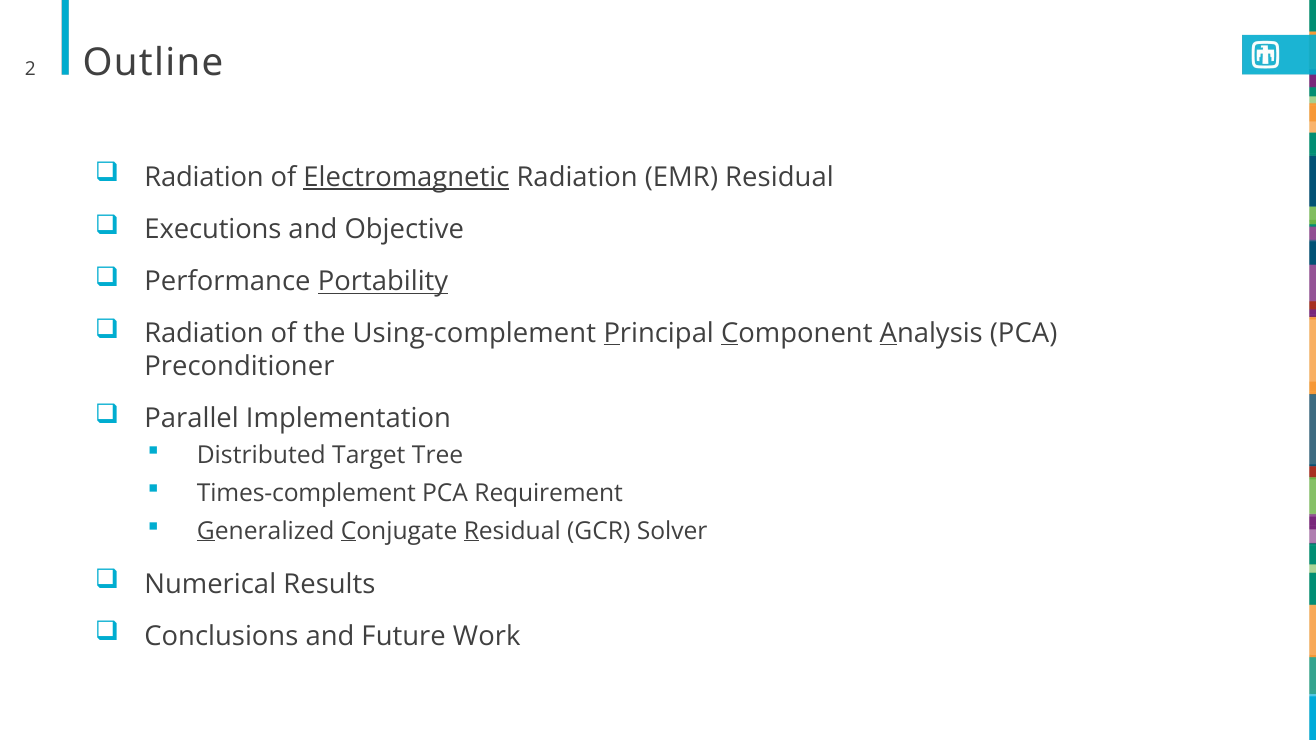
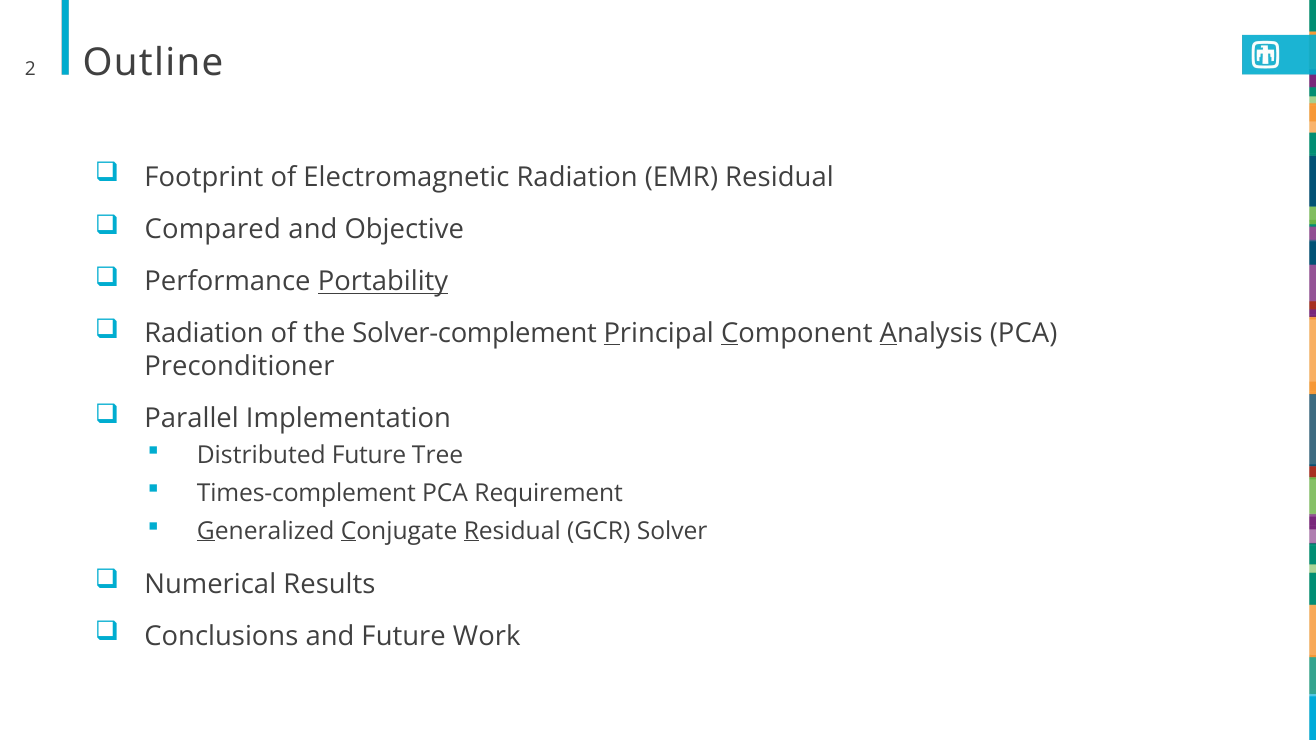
Radiation: Radiation -> Footprint (204, 178)
Electromagnetic underline: present -> none (406, 178)
Executions: Executions -> Compared (213, 230)
Using-complement: Using-complement -> Solver-complement (475, 334)
Distributed Target: Target -> Future (369, 456)
